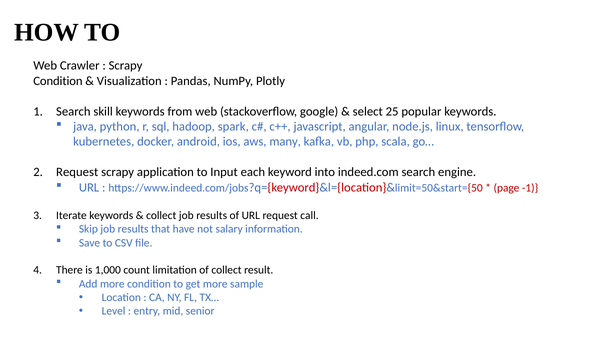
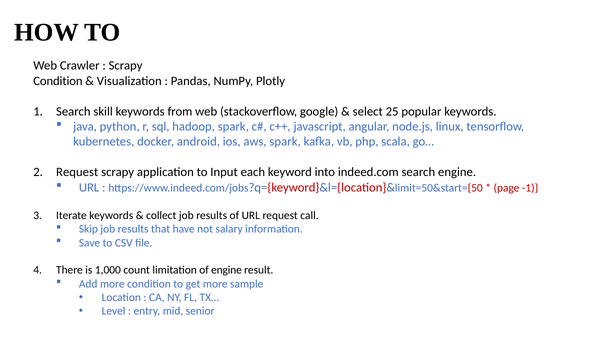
aws many: many -> spark (285, 142)
of collect: collect -> engine (227, 270)
